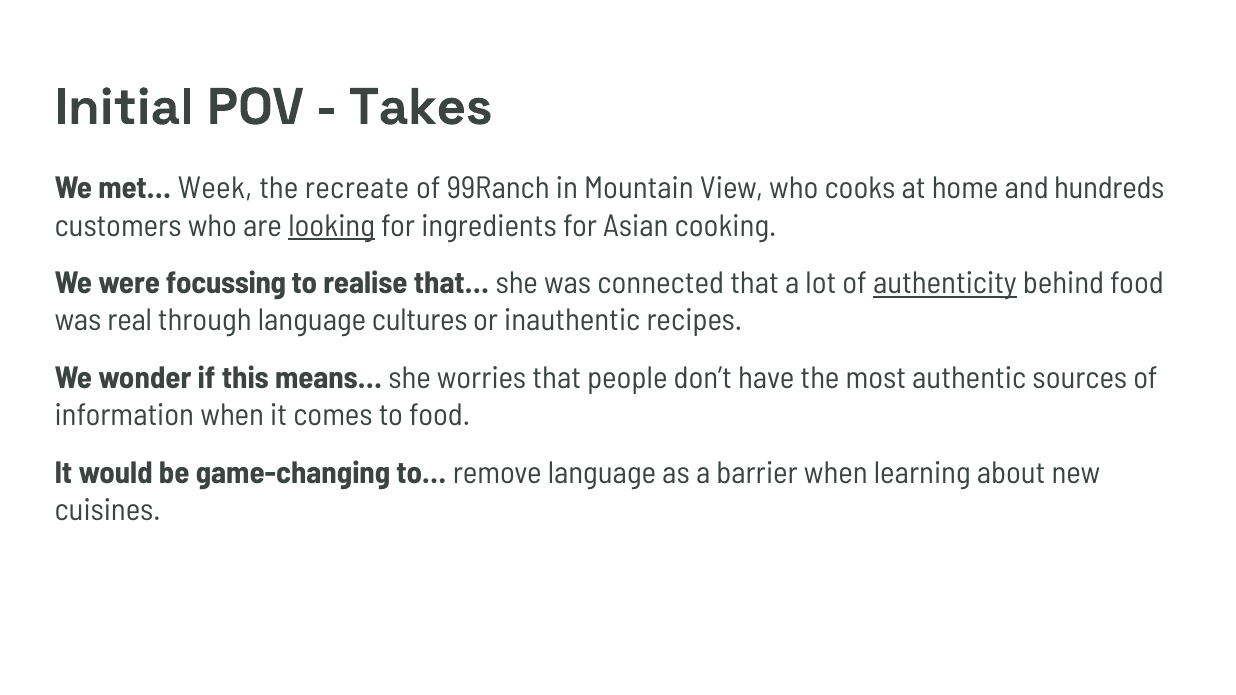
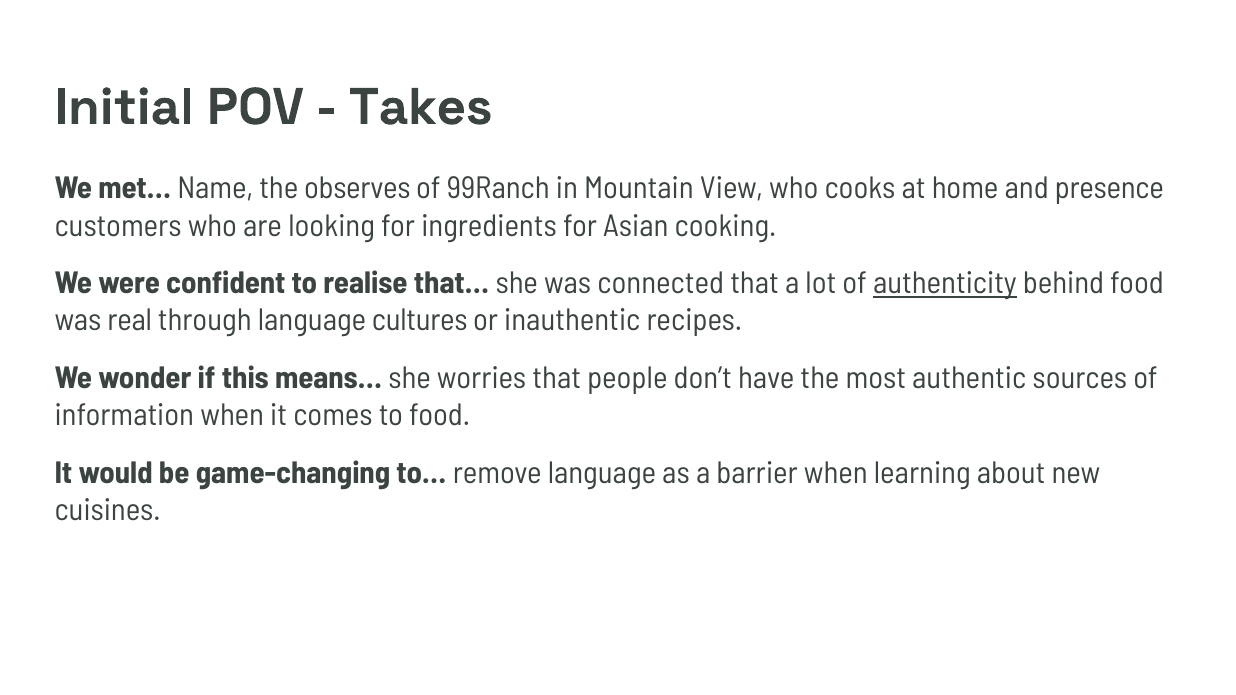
Week: Week -> Name (215, 189)
recreate: recreate -> observes (357, 189)
hundreds: hundreds -> presence (1109, 189)
looking underline: present -> none (332, 226)
focussing: focussing -> confident (226, 284)
